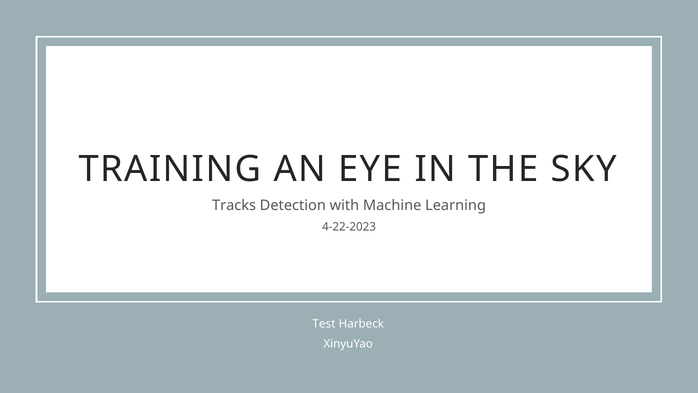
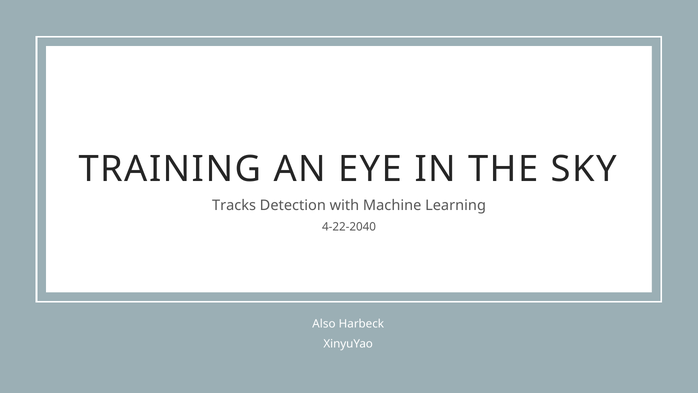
4-22-2023: 4-22-2023 -> 4-22-2040 (349, 227)
Test: Test -> Also (324, 324)
